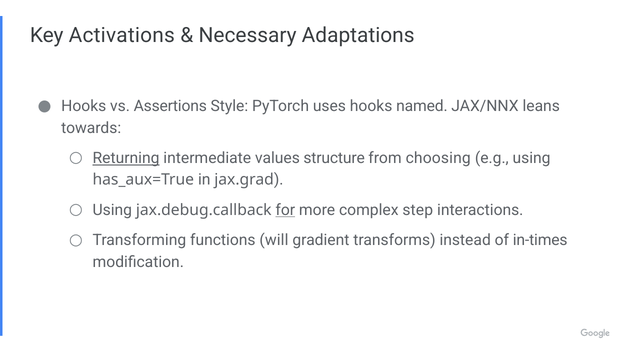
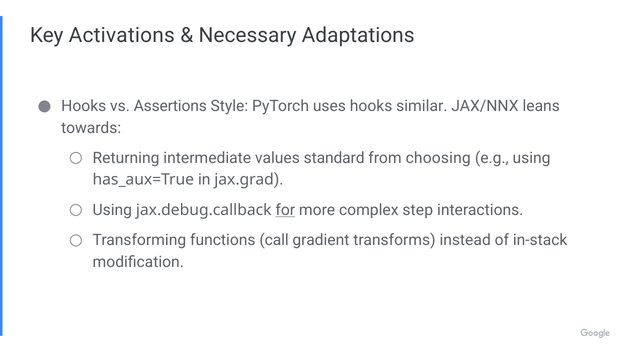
named: named -> similar (422, 107)
Returning underline: present -> none (126, 158)
structure: structure -> standard (334, 158)
will: will -> call (274, 241)
in-times: in-times -> in-stack (540, 241)
